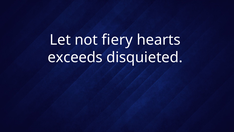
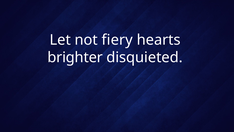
exceeds: exceeds -> brighter (75, 57)
